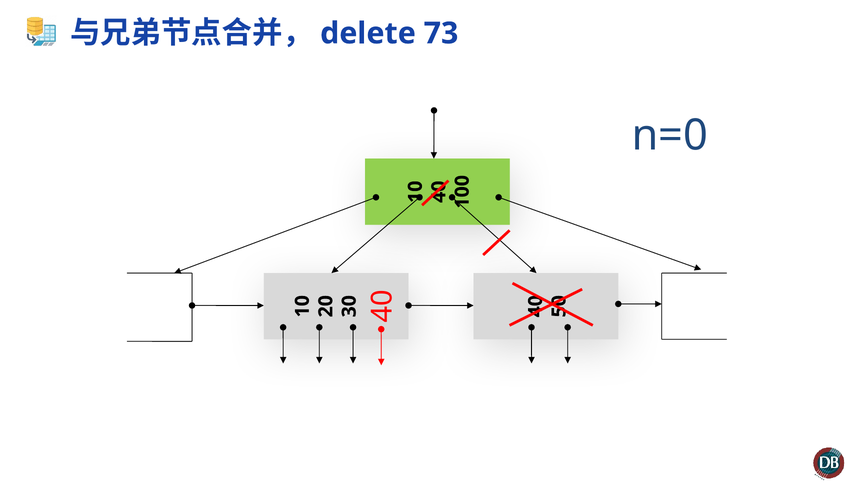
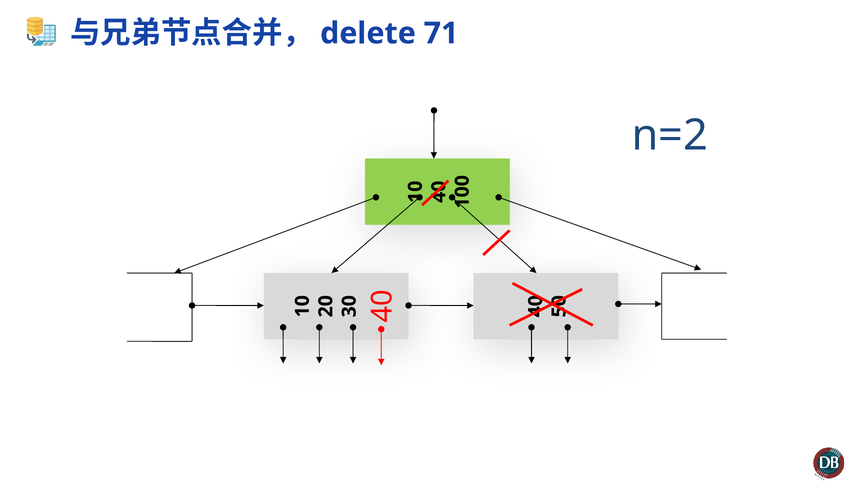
73: 73 -> 71 (441, 33)
n=0: n=0 -> n=2 (670, 136)
